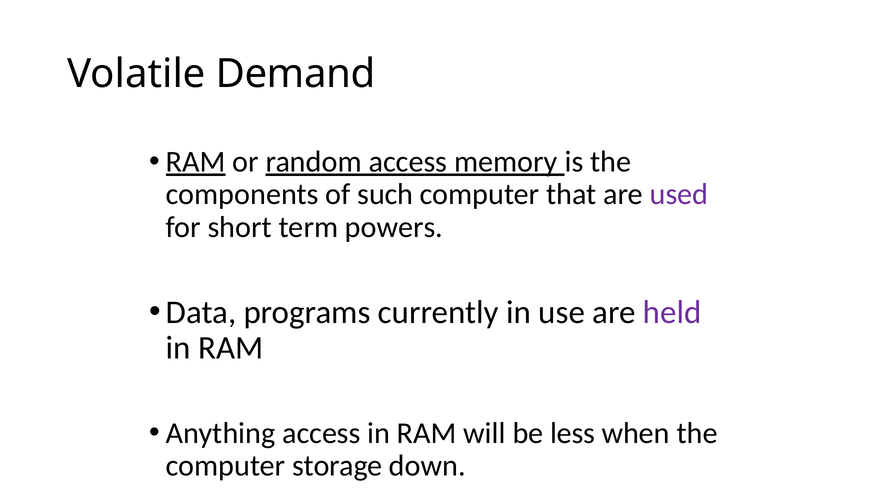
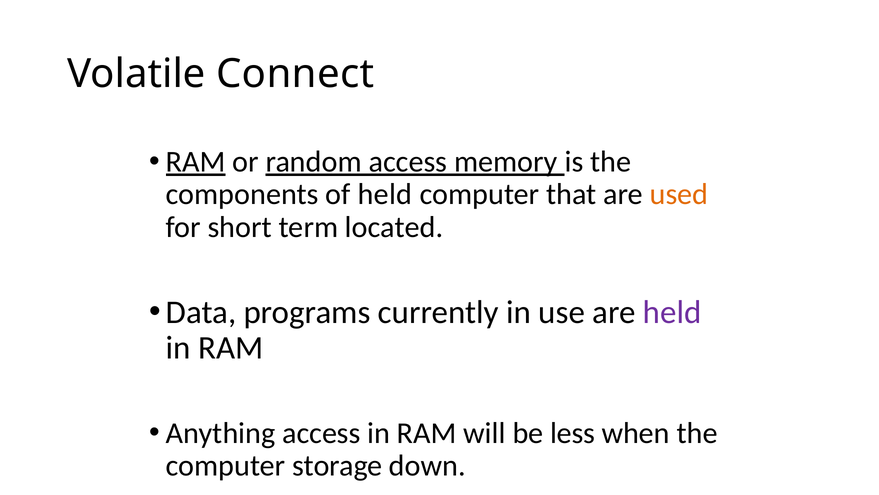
Demand: Demand -> Connect (295, 74)
of such: such -> held (385, 194)
used colour: purple -> orange (679, 194)
powers: powers -> located (394, 227)
